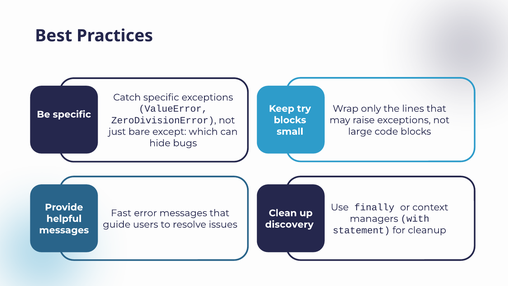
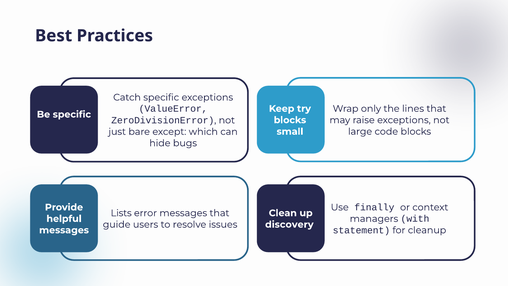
Fast: Fast -> Lists (121, 213)
